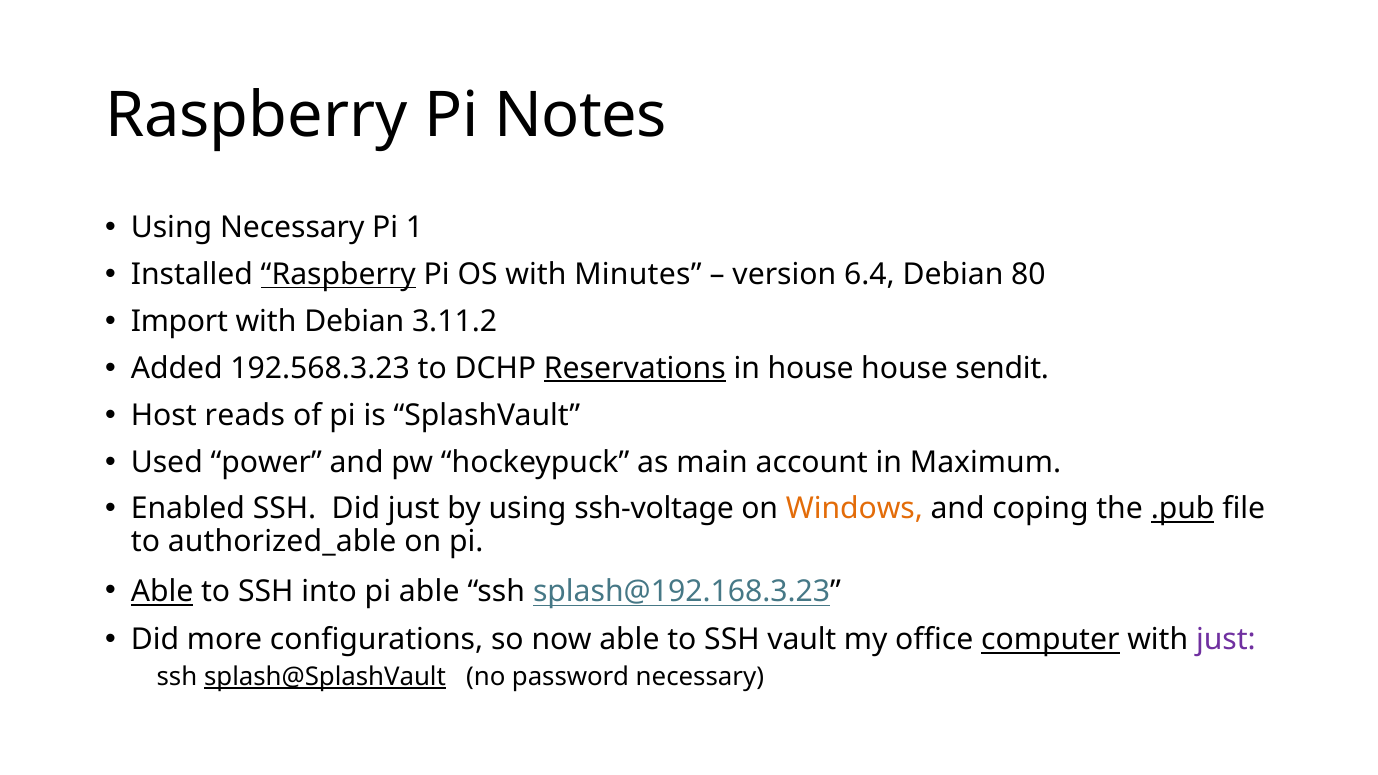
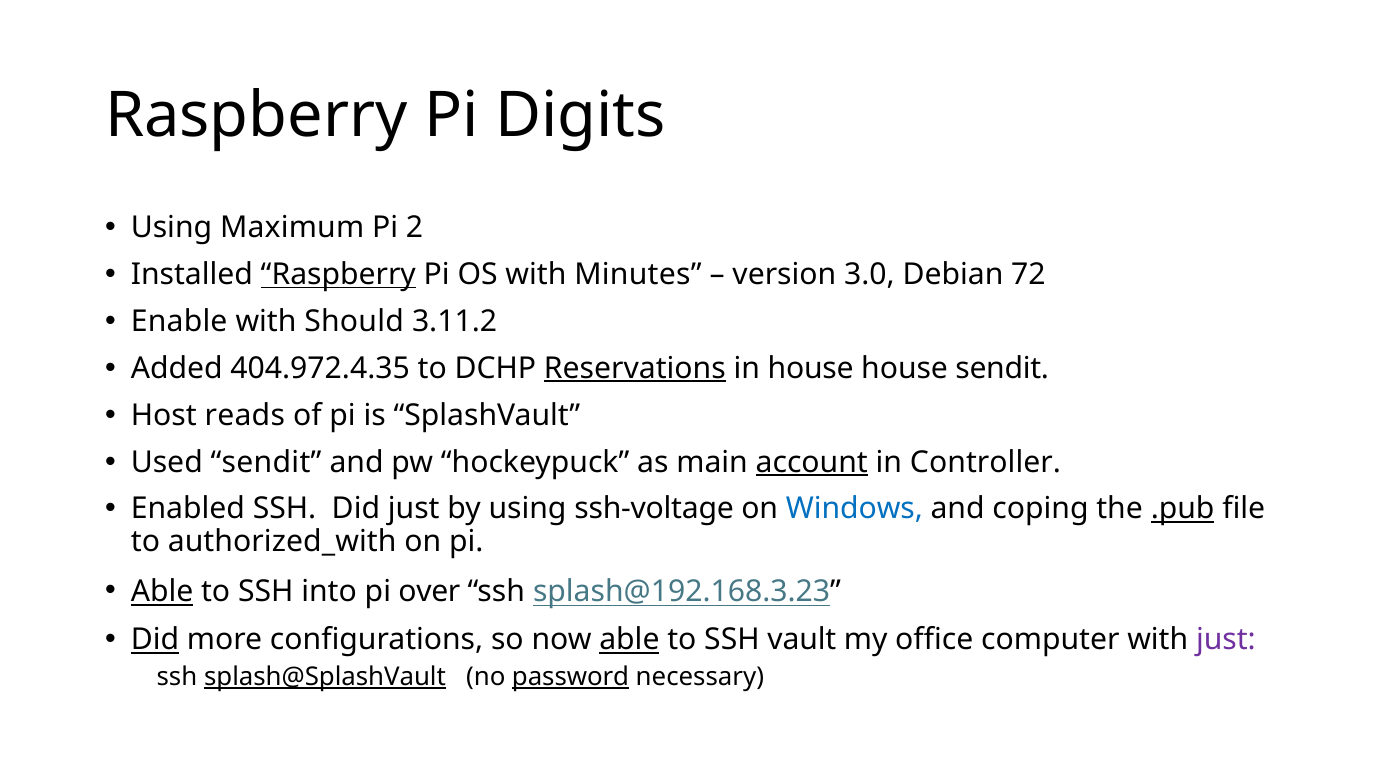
Notes: Notes -> Digits (580, 116)
Using Necessary: Necessary -> Maximum (292, 228)
1: 1 -> 2 (415, 228)
6.4: 6.4 -> 3.0 (869, 275)
80: 80 -> 72 (1028, 275)
Import: Import -> Enable (179, 321)
with Debian: Debian -> Should (354, 321)
192.568.3.23: 192.568.3.23 -> 404.972.4.35 (320, 368)
Used power: power -> sendit (266, 462)
account underline: none -> present (812, 462)
Maximum: Maximum -> Controller (985, 462)
Windows colour: orange -> blue (854, 509)
authorized_able: authorized_able -> authorized_with (282, 542)
pi able: able -> over (429, 592)
Did underline: none -> present (155, 640)
able underline: none -> present (629, 640)
computer underline: present -> none (1050, 640)
password underline: none -> present (571, 677)
